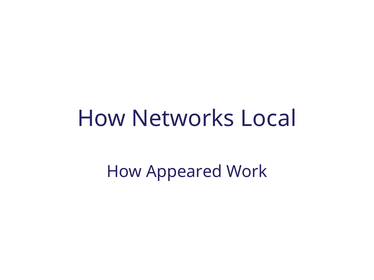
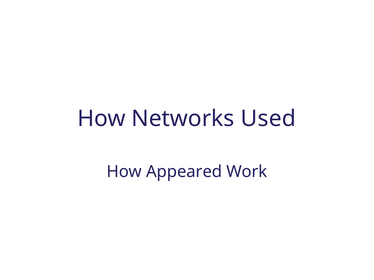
Local: Local -> Used (268, 119)
